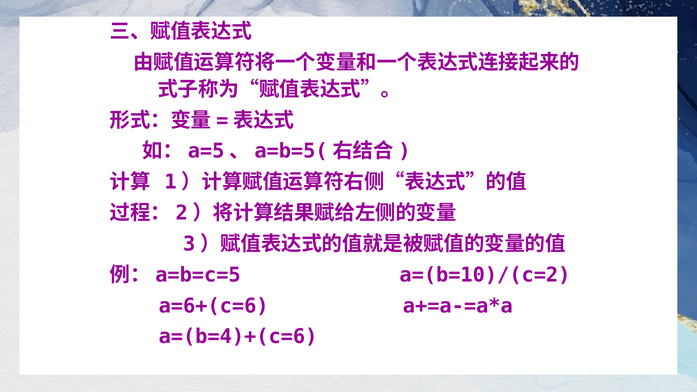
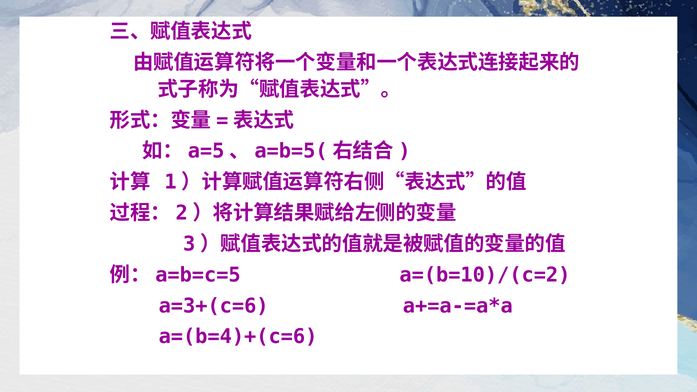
a=6+(c=6: a=6+(c=6 -> a=3+(c=6 (214, 306)
